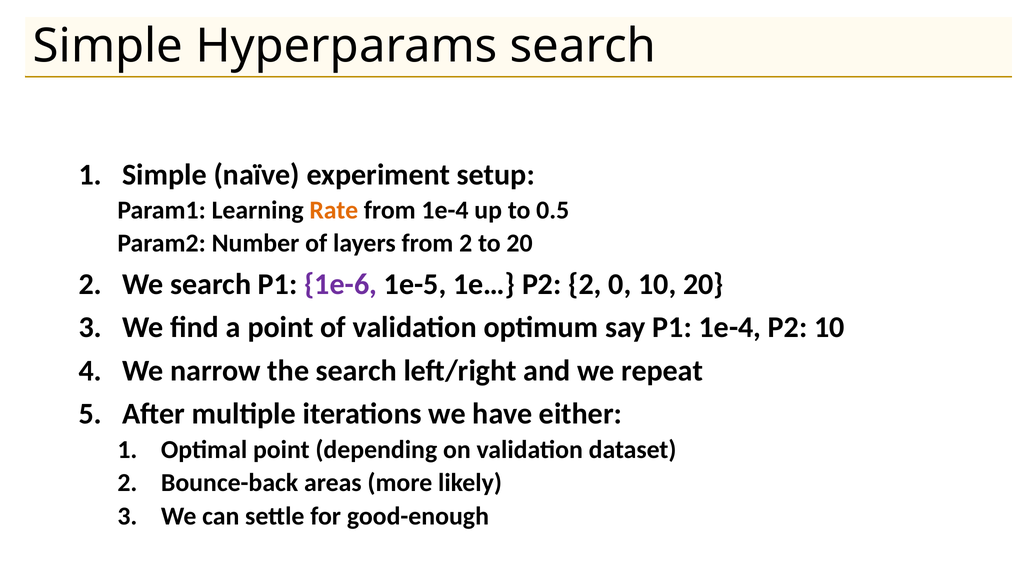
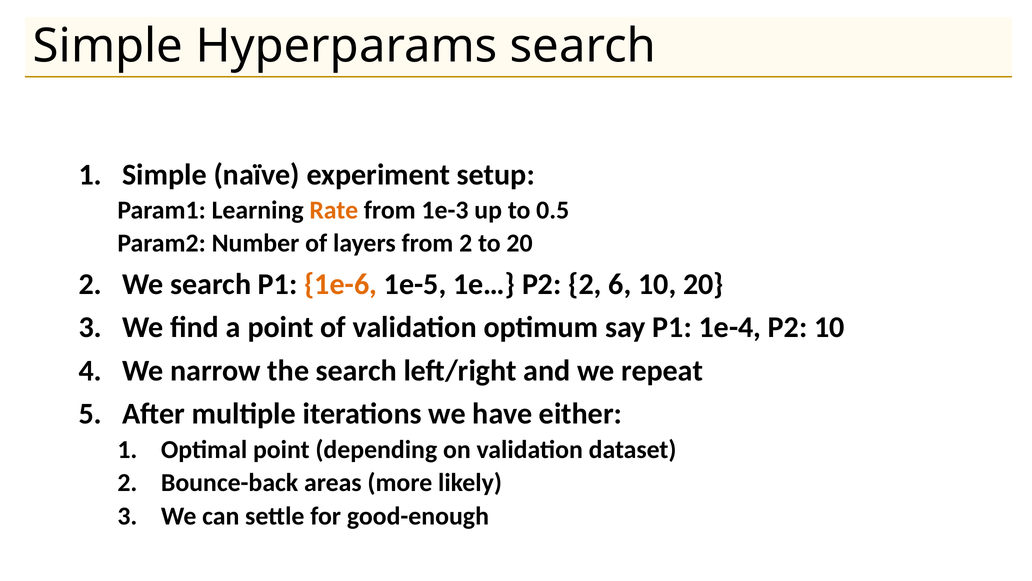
from 1e-4: 1e-4 -> 1e-3 (445, 210)
1e-6 colour: purple -> orange (341, 284)
0: 0 -> 6 (620, 284)
